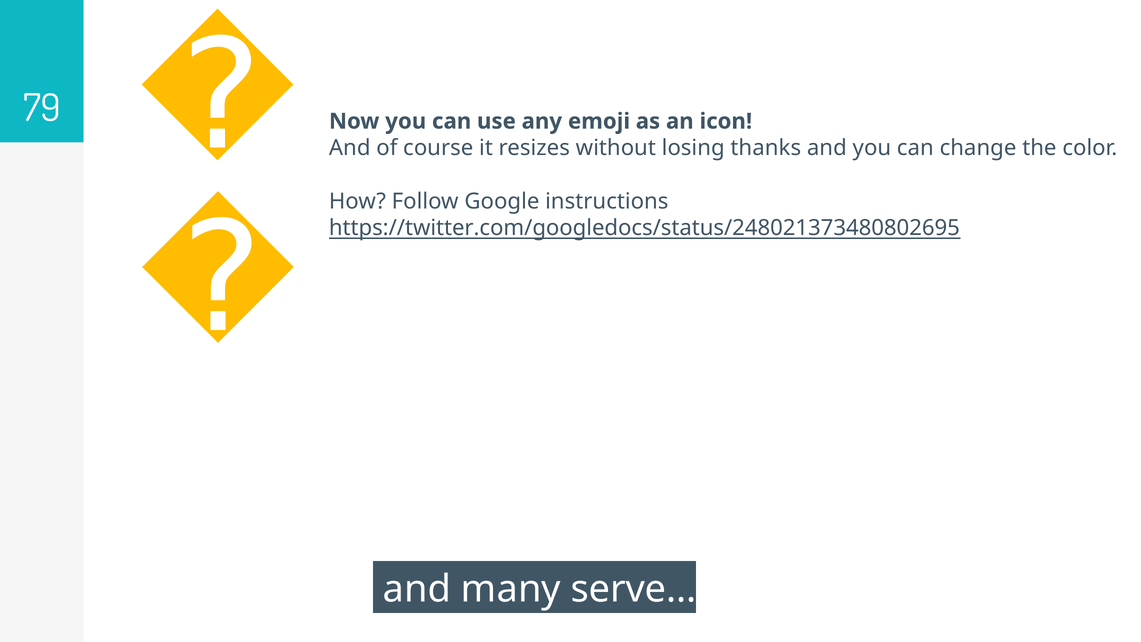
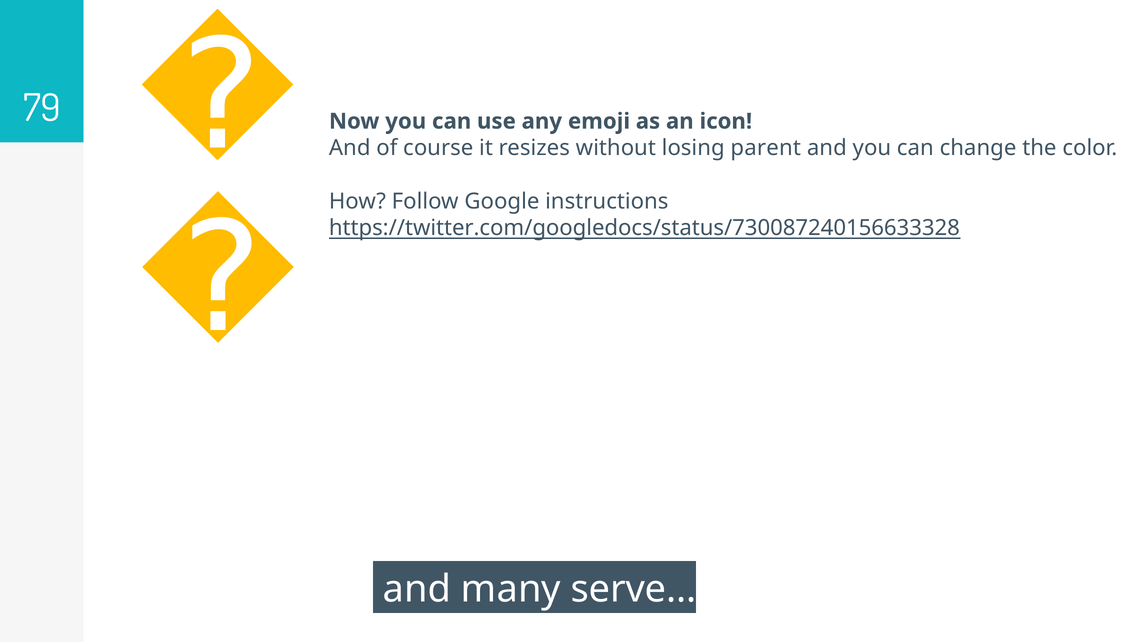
thanks: thanks -> parent (766, 148)
https://twitter.com/googledocs/status/248021373480802695: https://twitter.com/googledocs/status/248021373480802695 -> https://twitter.com/googledocs/status/730087240156633328 (644, 228)
